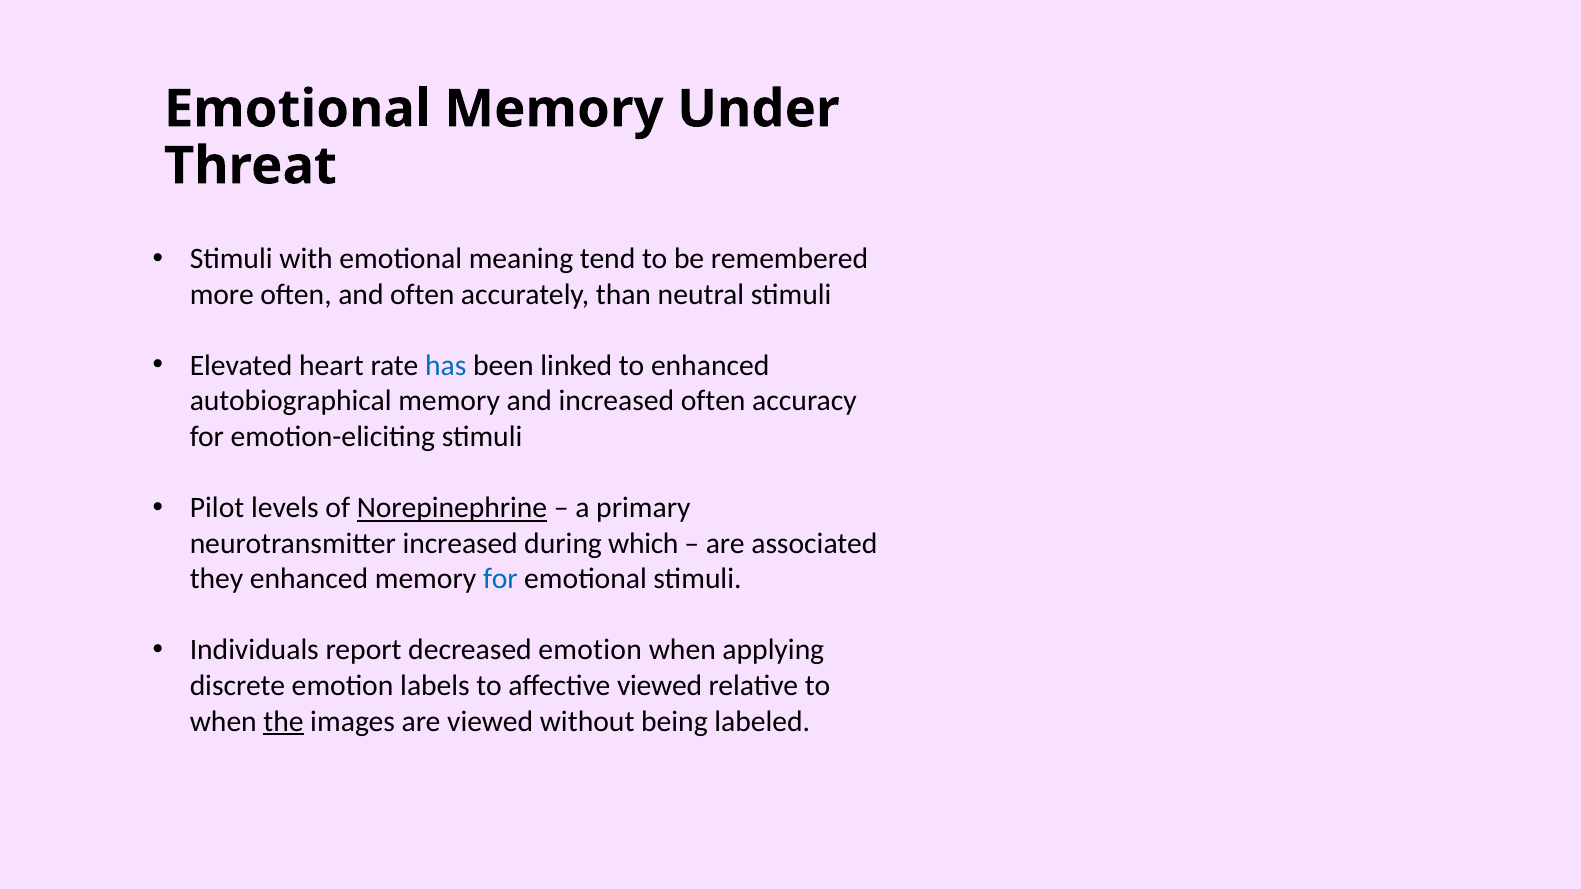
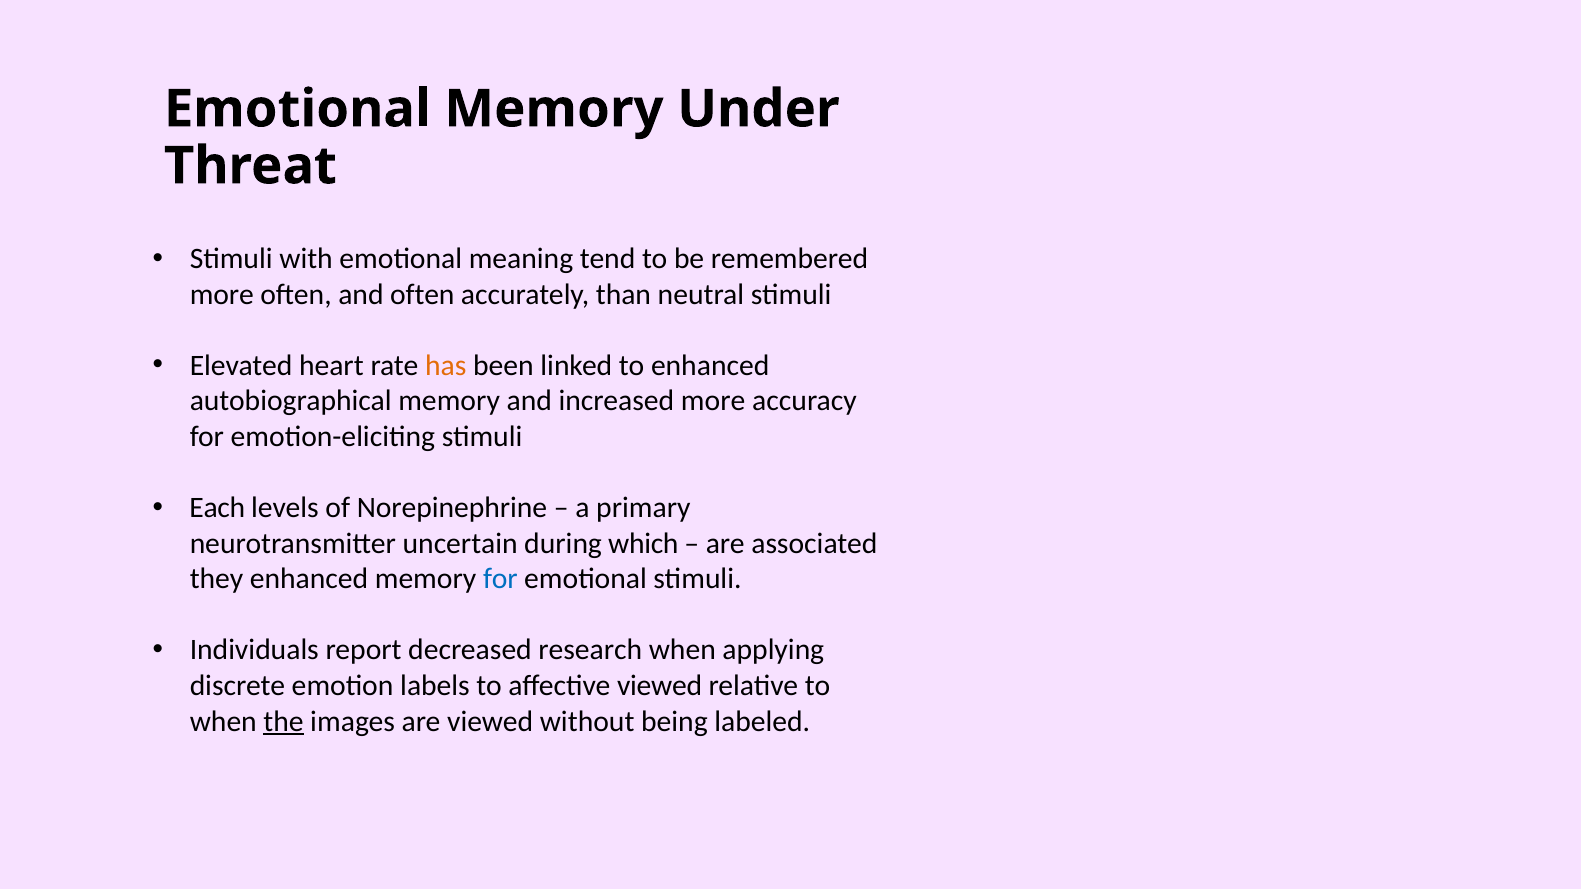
has colour: blue -> orange (446, 366)
increased often: often -> more (713, 401)
Pilot: Pilot -> Each (217, 508)
Norepinephrine underline: present -> none (452, 508)
neurotransmitter increased: increased -> uncertain (460, 544)
decreased emotion: emotion -> research (590, 650)
